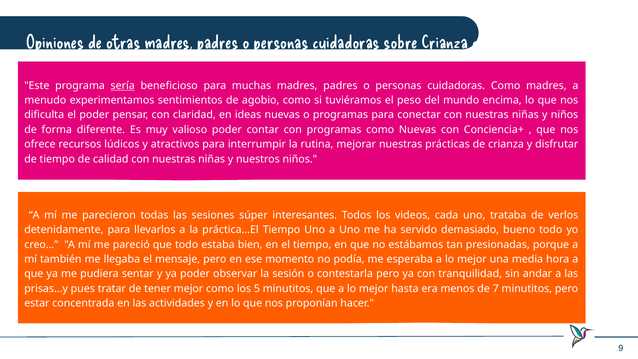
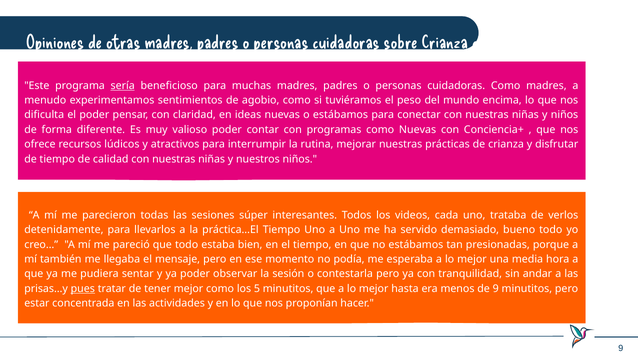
o programas: programas -> estábamos (340, 115)
pues underline: none -> present (83, 289)
de 7: 7 -> 9 (496, 289)
